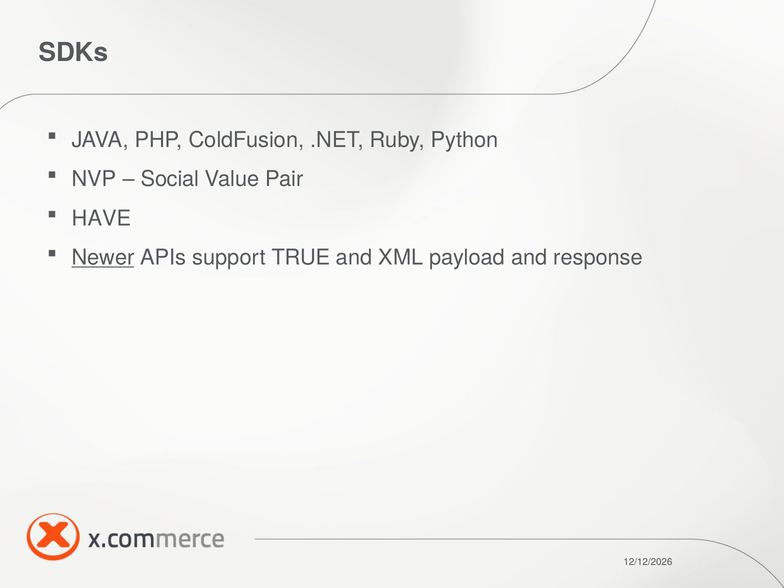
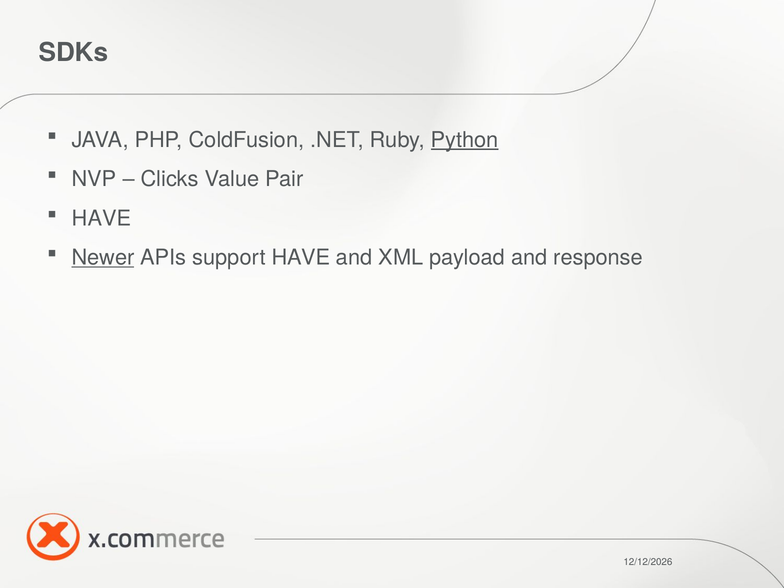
Python underline: none -> present (465, 140)
Social: Social -> Clicks (170, 179)
support TRUE: TRUE -> HAVE (301, 258)
